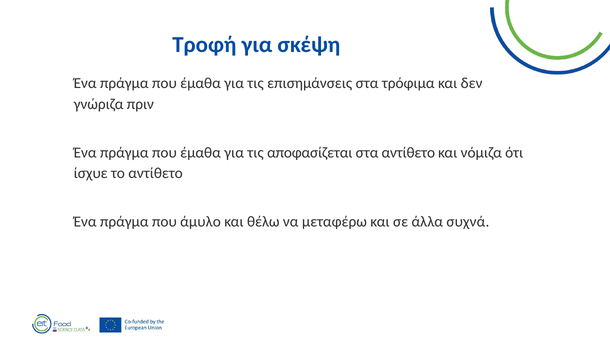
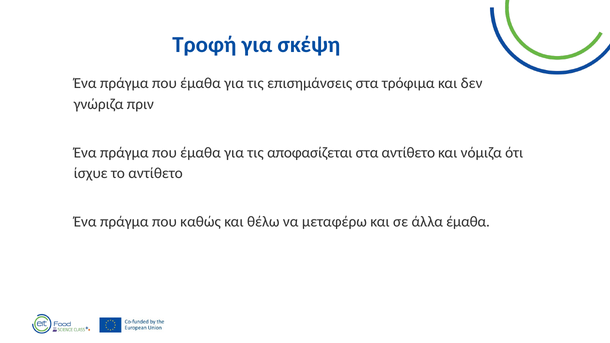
άμυλο: άμυλο -> καθώς (201, 222)
άλλα συχνά: συχνά -> έμαθα (468, 222)
